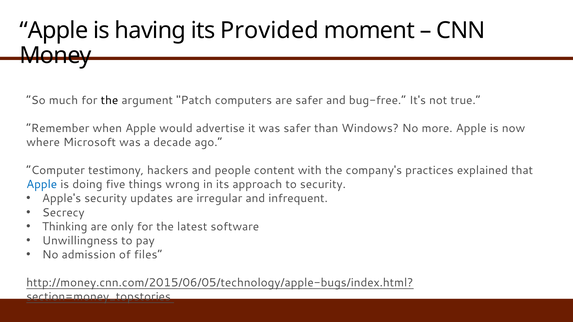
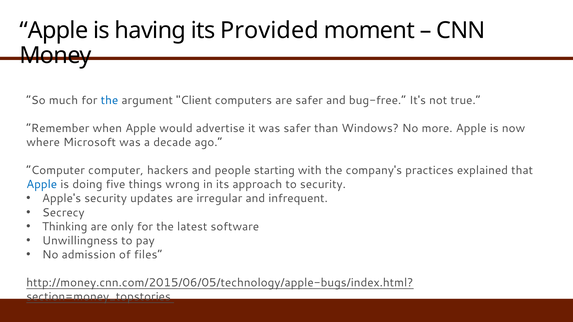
the colour: black -> blue (109, 100)
Patch: Patch -> Client (194, 100)
Computer testimony: testimony -> computer (116, 171)
content: content -> starting (274, 171)
